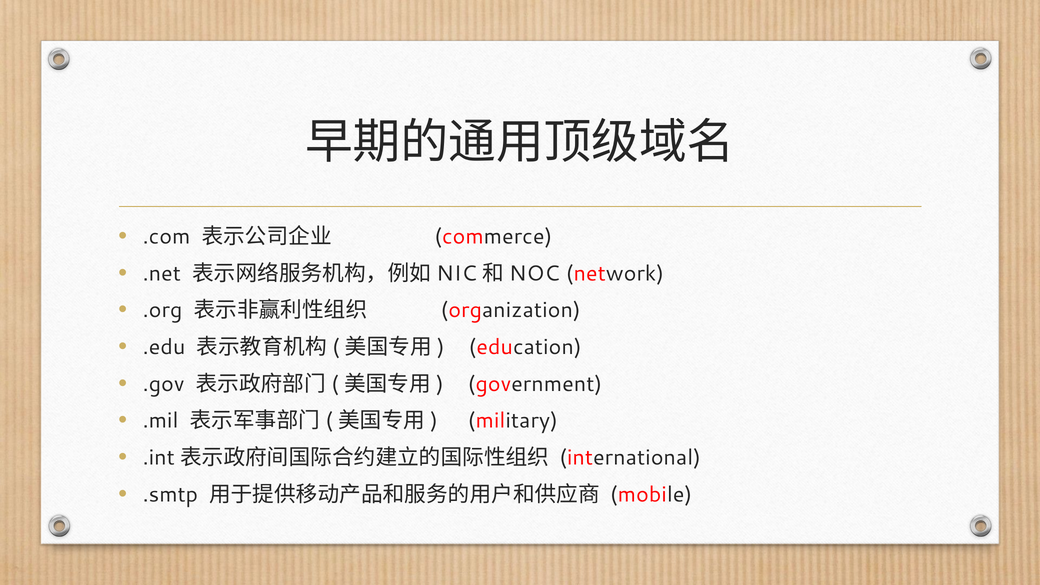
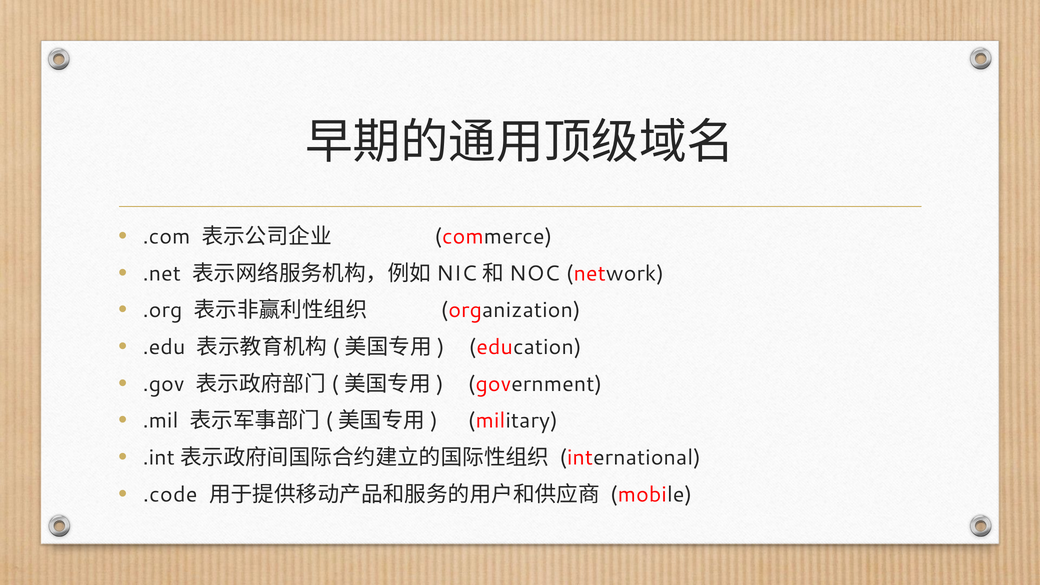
.smtp: .smtp -> .code (170, 494)
